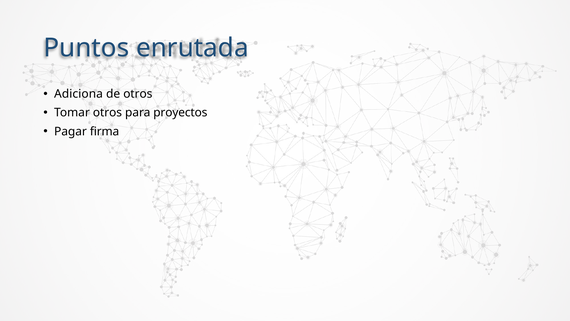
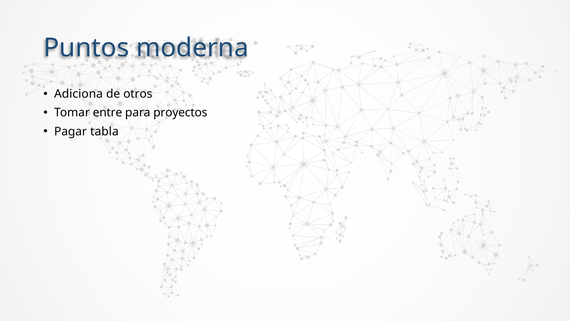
enrutada: enrutada -> moderna (192, 48)
Tomar otros: otros -> entre (107, 113)
firma: firma -> tabla (104, 131)
